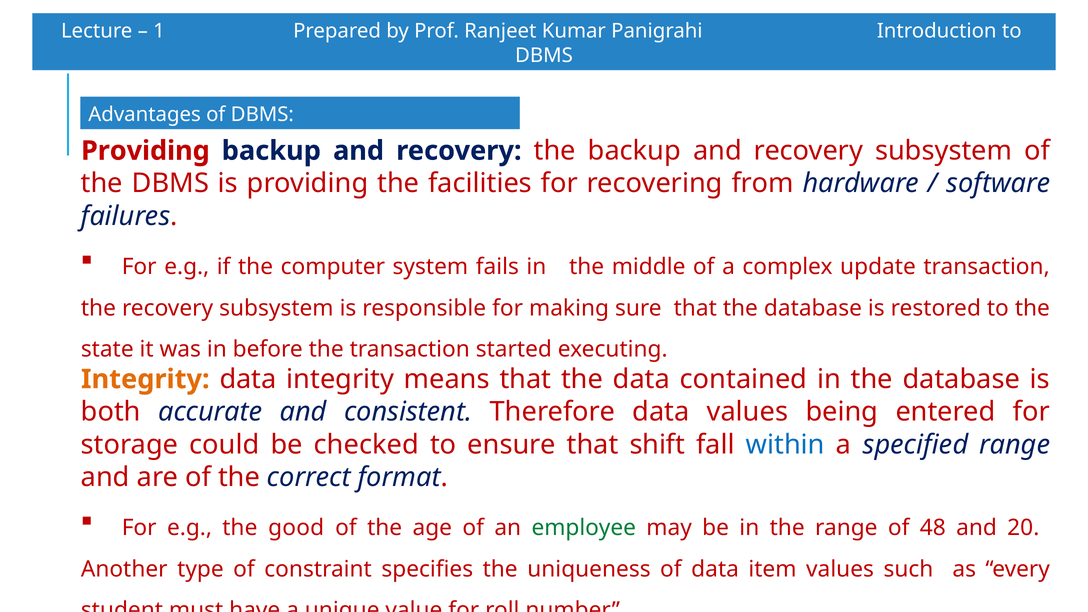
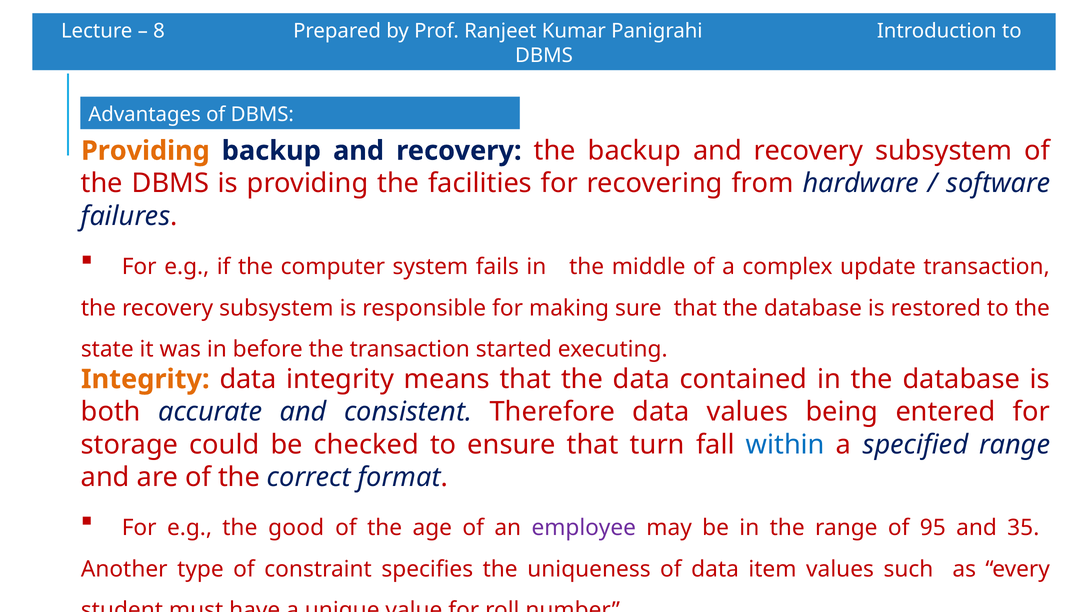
1: 1 -> 8 (159, 31)
Providing colour: red -> orange (145, 151)
shift: shift -> turn (657, 445)
employee colour: green -> purple (584, 528)
48: 48 -> 95 (933, 528)
20: 20 -> 35 (1023, 528)
